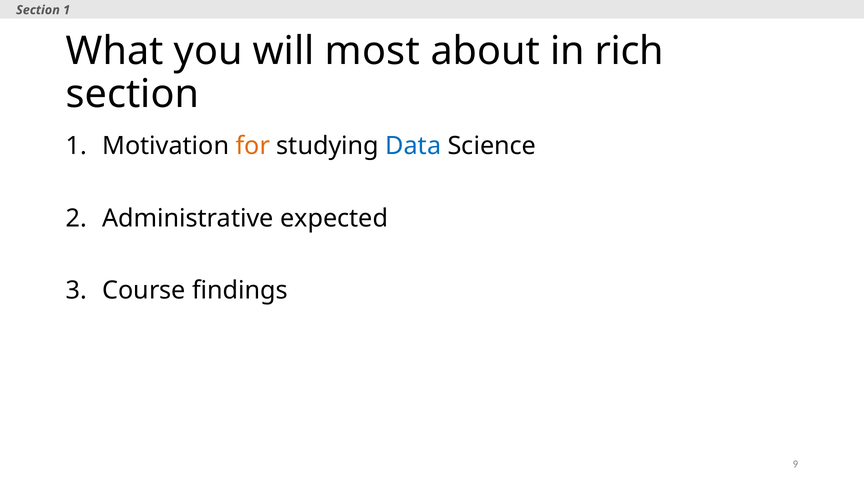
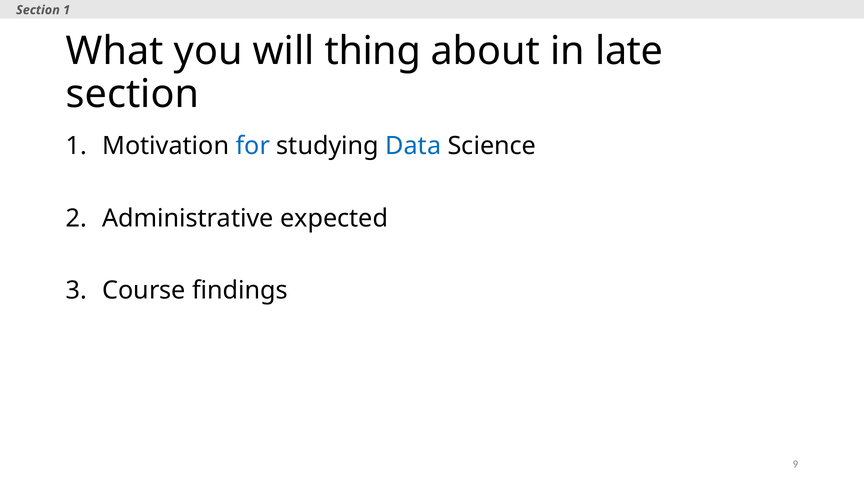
most: most -> thing (373, 51)
rich: rich -> late (629, 51)
for colour: orange -> blue (253, 146)
